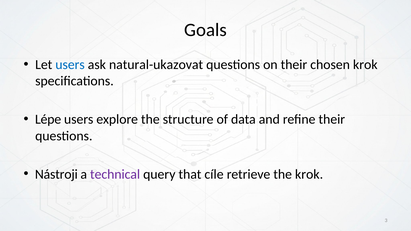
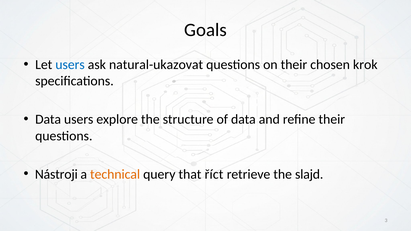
Lépe: Lépe -> Data (48, 119)
technical colour: purple -> orange (115, 174)
cíle: cíle -> říct (214, 174)
the krok: krok -> slajd (309, 174)
